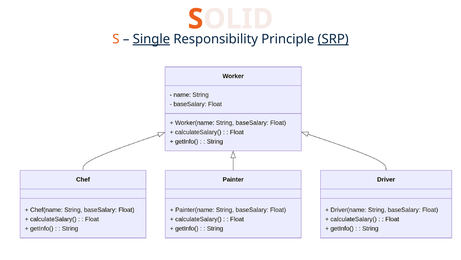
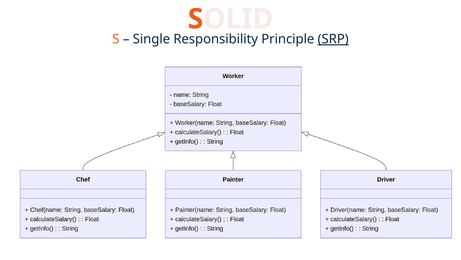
Single underline: present -> none (151, 39)
